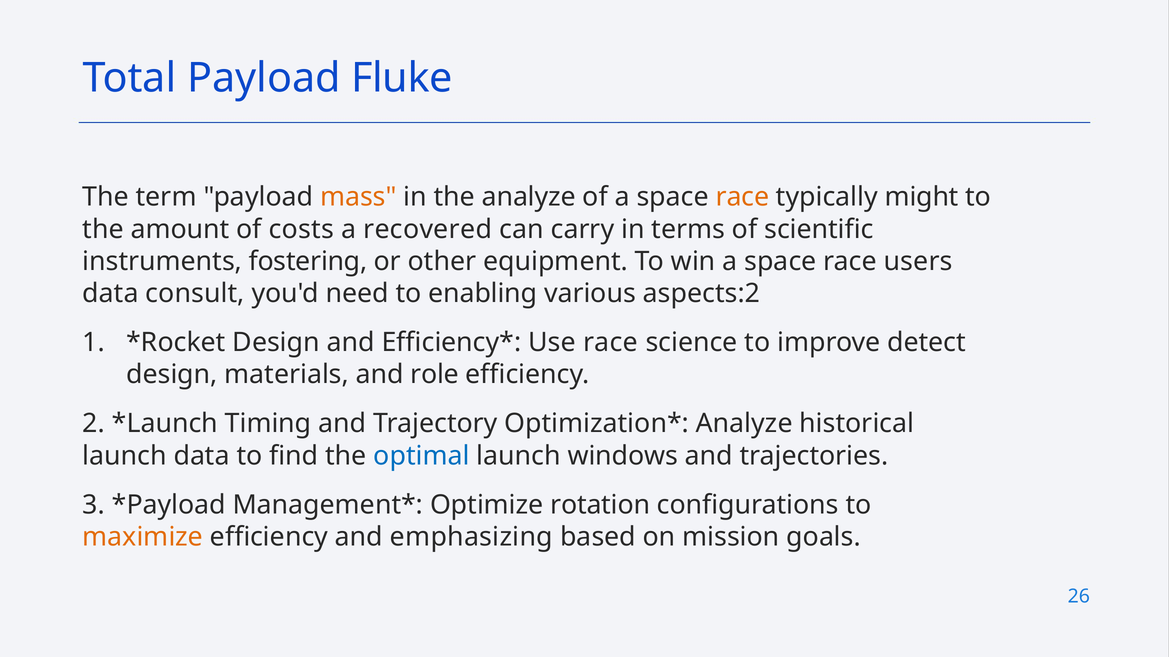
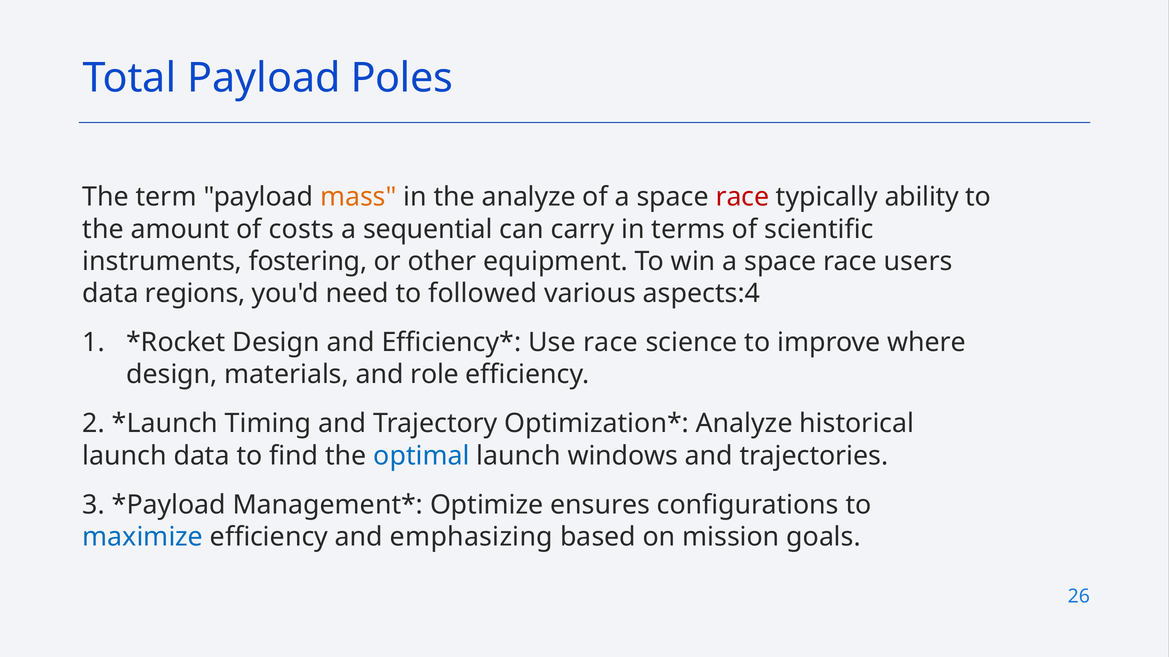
Fluke: Fluke -> Poles (402, 78)
race colour: orange -> red (742, 197)
might: might -> ability (922, 197)
recovered: recovered -> sequential (428, 229)
consult: consult -> regions (195, 294)
enabling: enabling -> followed (483, 294)
aspects:2: aspects:2 -> aspects:4 (701, 294)
detect: detect -> where (927, 343)
rotation: rotation -> ensures (600, 505)
maximize colour: orange -> blue (143, 537)
